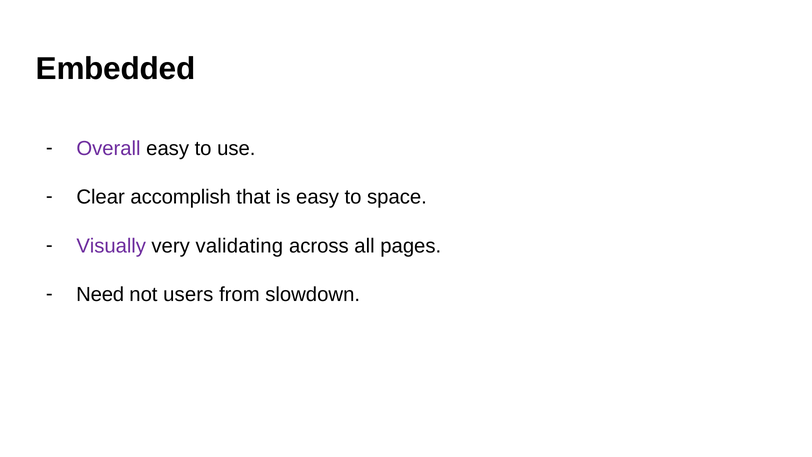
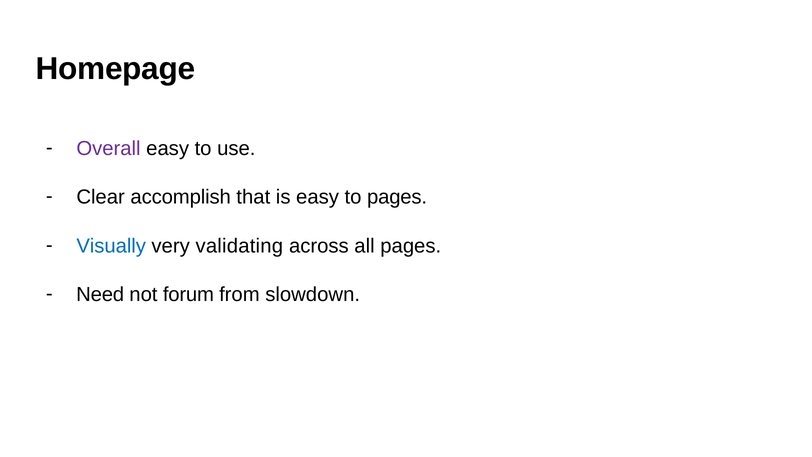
Embedded: Embedded -> Homepage (116, 69)
to space: space -> pages (397, 197)
Visually colour: purple -> blue (111, 246)
users: users -> forum (188, 295)
